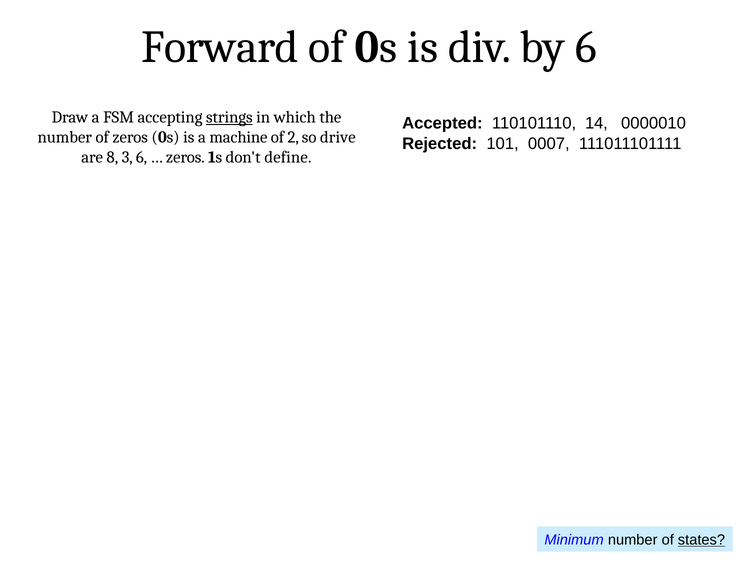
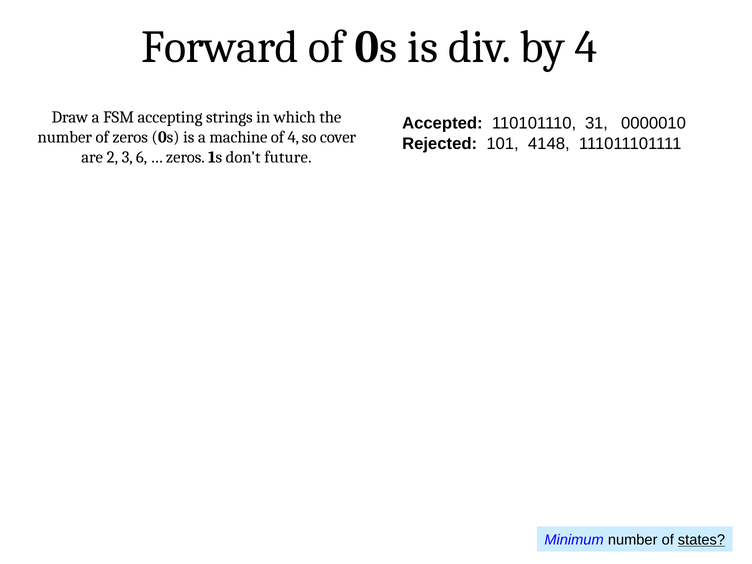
by 6: 6 -> 4 (586, 47)
strings underline: present -> none (229, 117)
14: 14 -> 31 (596, 123)
of 2: 2 -> 4 (293, 137)
drive: drive -> cover (338, 137)
0007: 0007 -> 4148 (549, 144)
8: 8 -> 2 (112, 157)
define: define -> future (288, 157)
